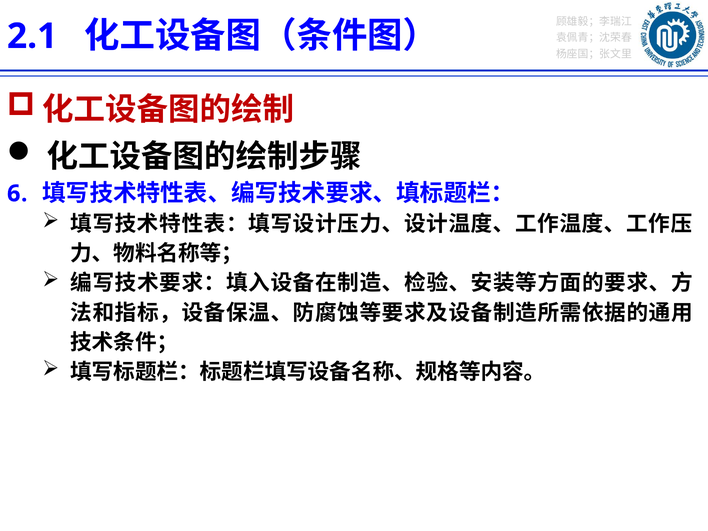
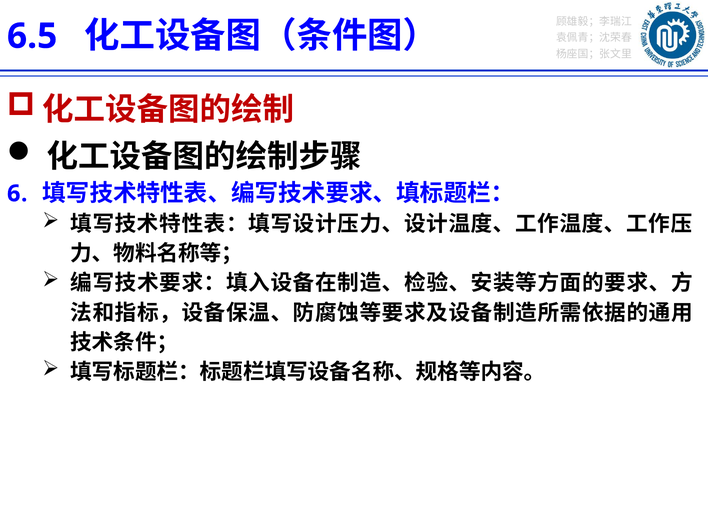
2.1: 2.1 -> 6.5 (32, 36)
